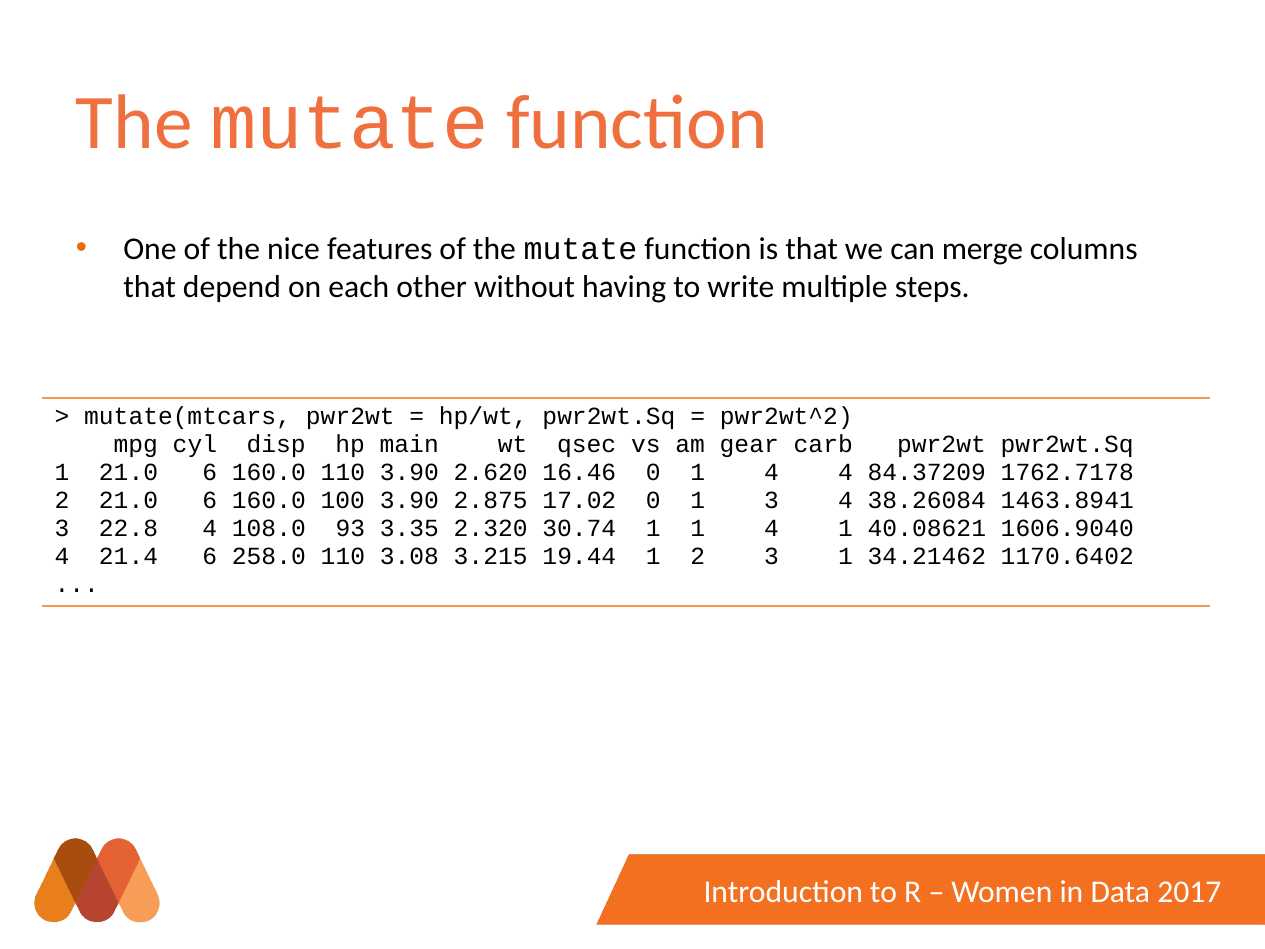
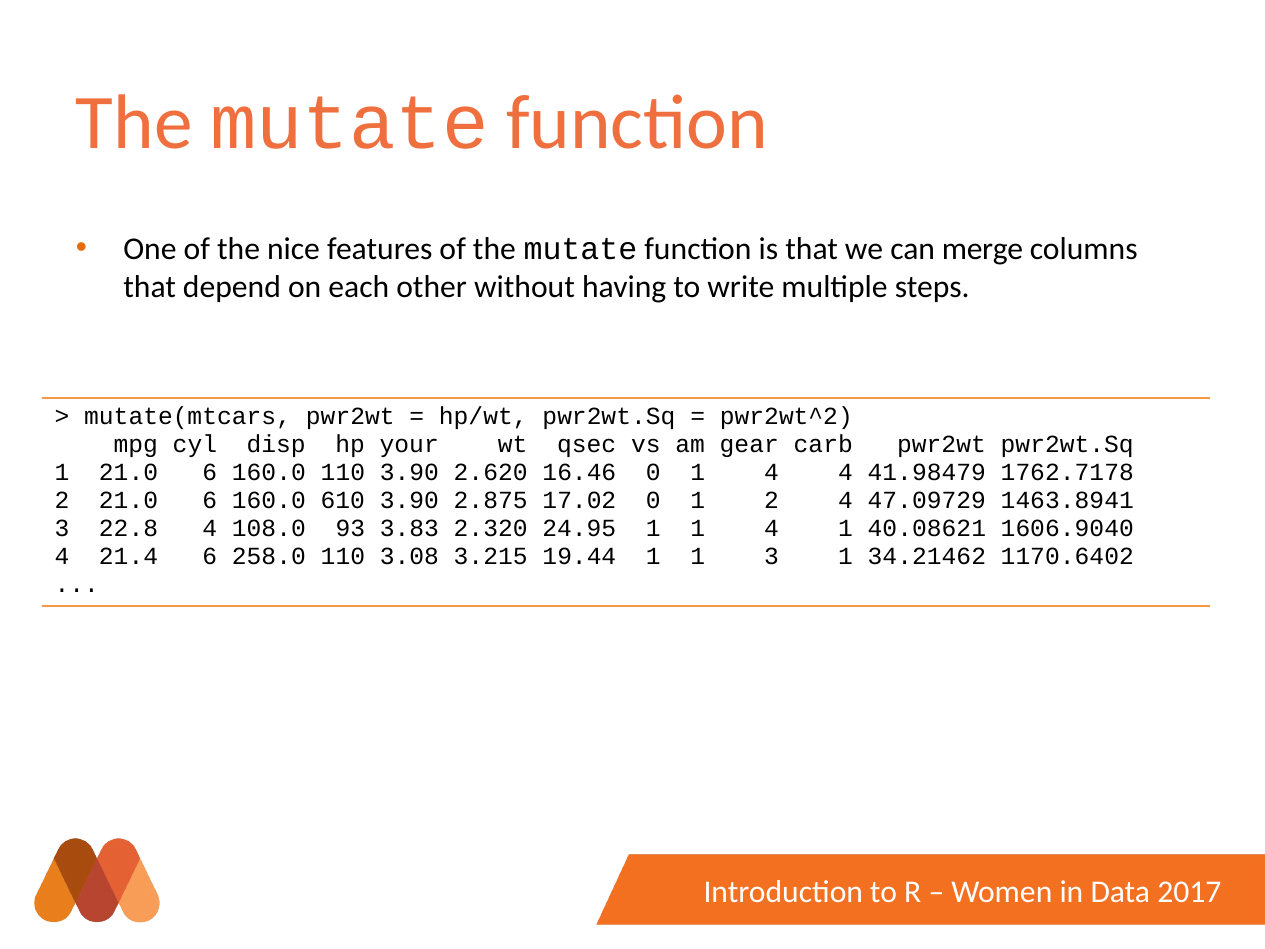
main: main -> your (409, 445)
84.37209: 84.37209 -> 41.98479 (927, 472)
100: 100 -> 610 (343, 500)
1 3: 3 -> 2 (772, 500)
38.26084: 38.26084 -> 47.09729 (927, 500)
3.35: 3.35 -> 3.83 (409, 528)
30.74: 30.74 -> 24.95 (579, 528)
19.44 1 2: 2 -> 1 (698, 556)
